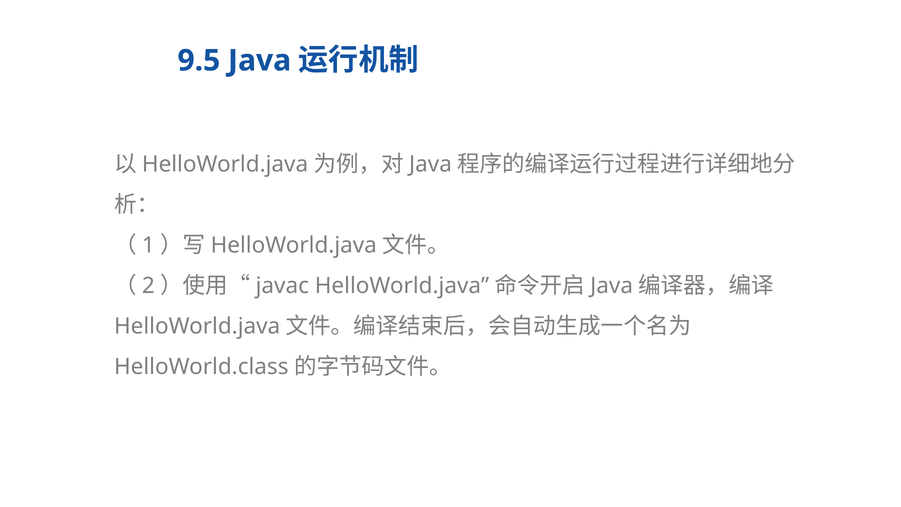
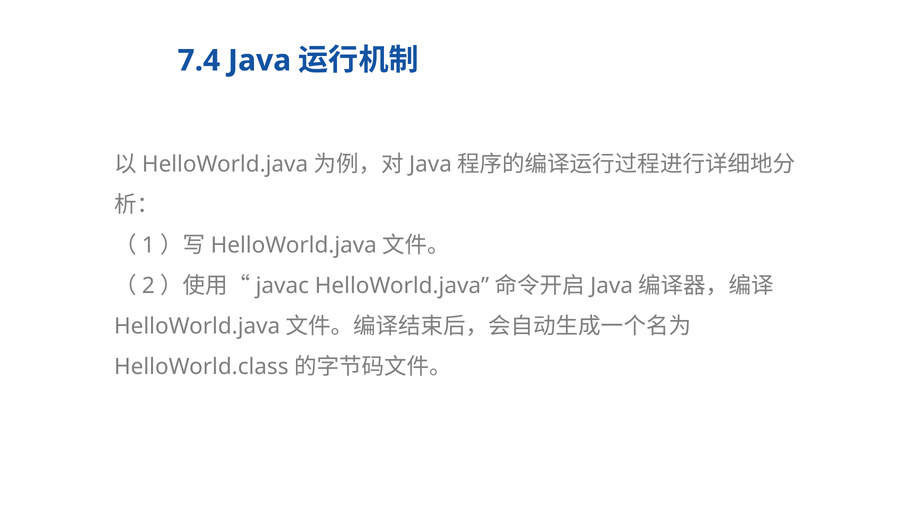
9.5: 9.5 -> 7.4 (199, 61)
